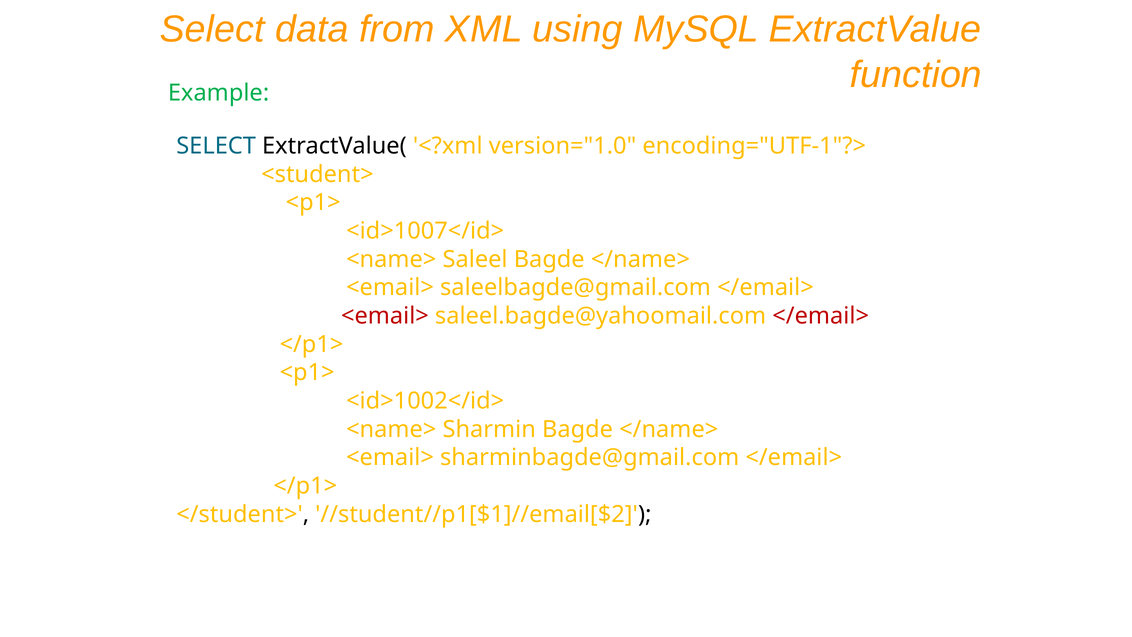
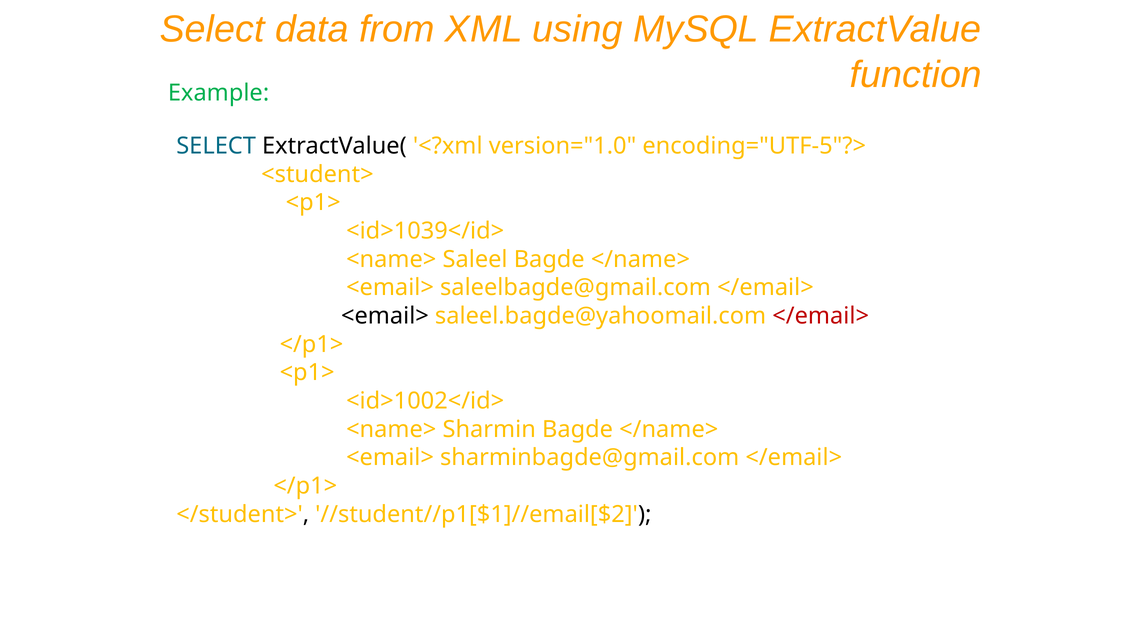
encoding="UTF-1"?>: encoding="UTF-1"?> -> encoding="UTF-5"?> (754, 146)
<id>1007</id>: <id>1007</id> -> <id>1039</id> (425, 231)
<email> colour: red -> black (385, 316)
